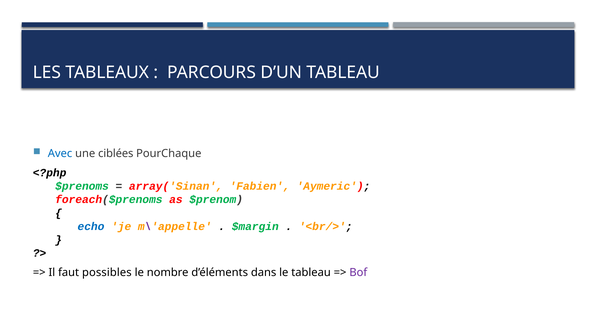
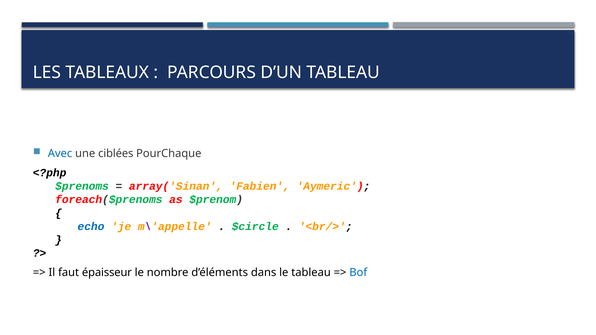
$margin: $margin -> $circle (255, 227)
possibles: possibles -> épaisseur (107, 273)
Bof colour: purple -> blue (358, 273)
